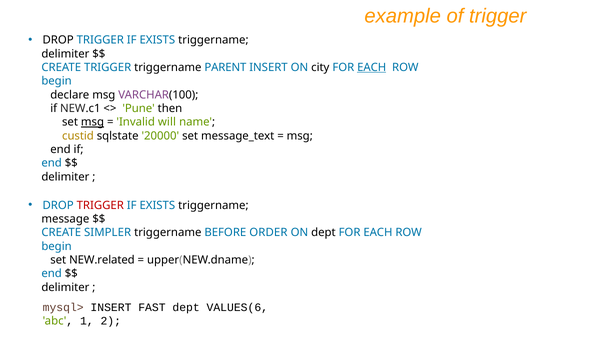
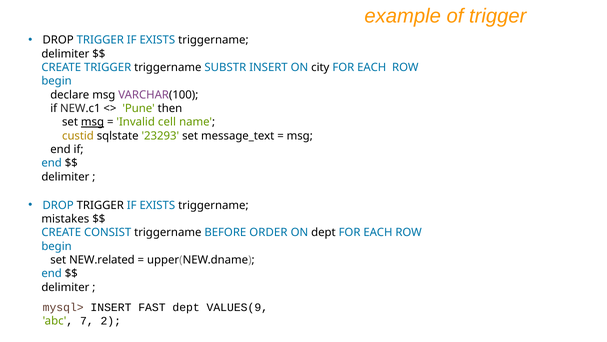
PARENT: PARENT -> SUBSTR (225, 67)
EACH underline: present -> none (372, 67)
will: will -> cell (167, 122)
20000: 20000 -> 23293 (160, 136)
TRIGGER colour: red -> black (100, 205)
message: message -> mistakes (65, 219)
SIMPLER: SIMPLER -> CONSIST (108, 232)
VALUES(6: VALUES(6 -> VALUES(9 (237, 307)
1: 1 -> 7 (87, 321)
